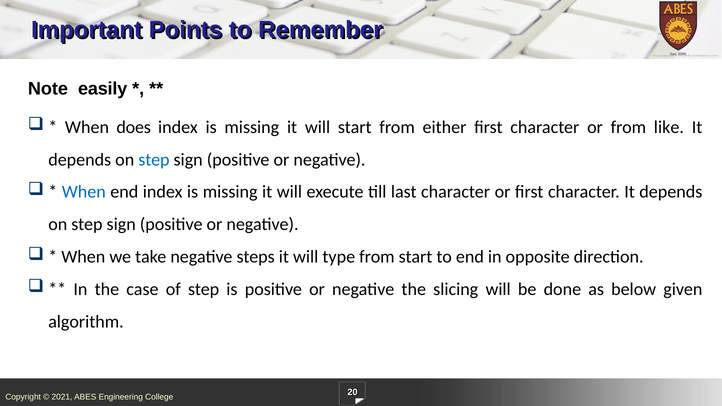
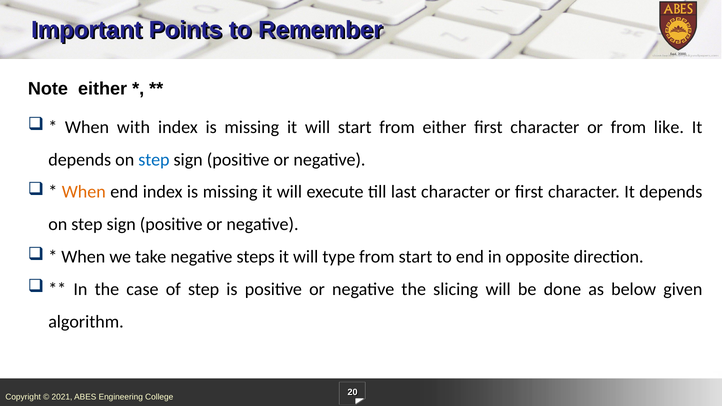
Note easily: easily -> either (103, 89)
does: does -> with (133, 127)
When colour: blue -> orange (84, 192)
